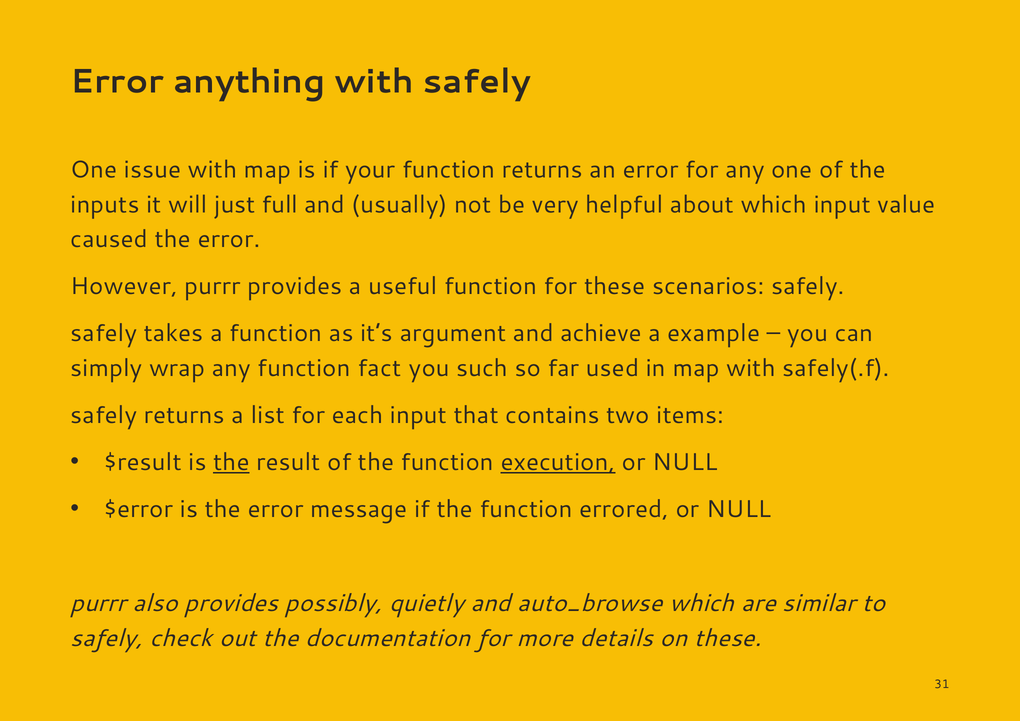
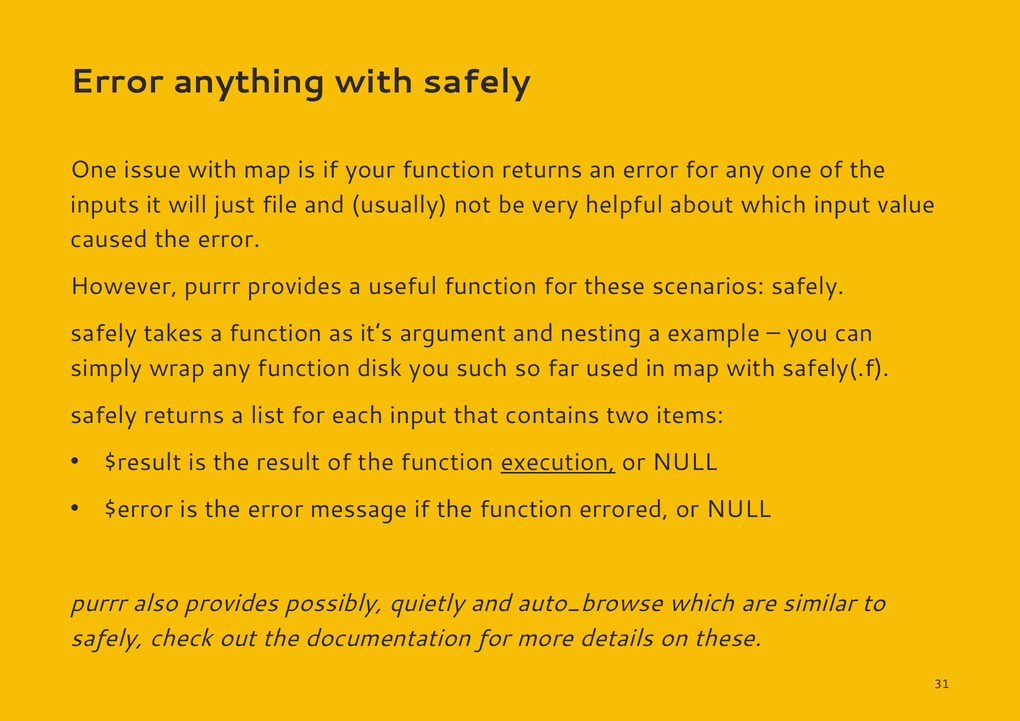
full: full -> file (280, 205)
achieve: achieve -> nesting (601, 334)
fact: fact -> disk (380, 368)
the underline: present -> none (231, 462)
